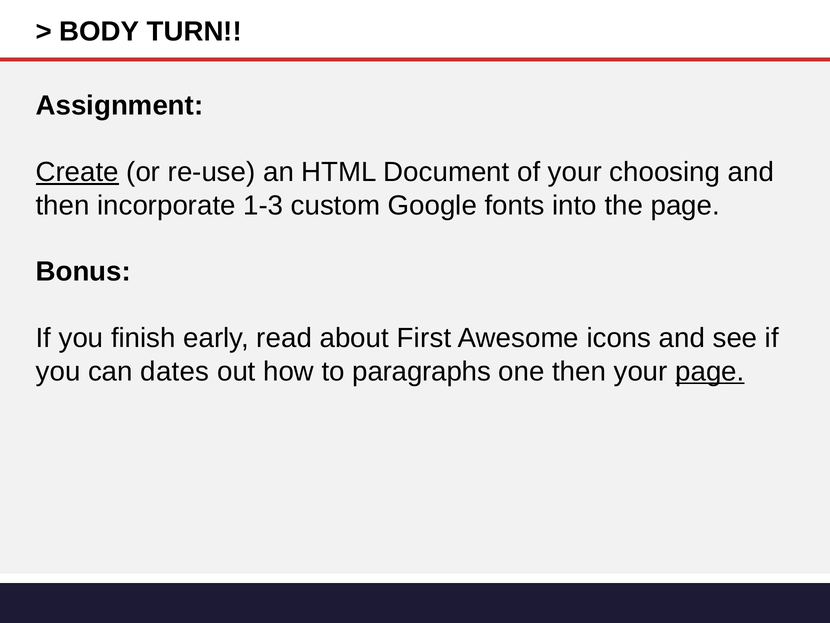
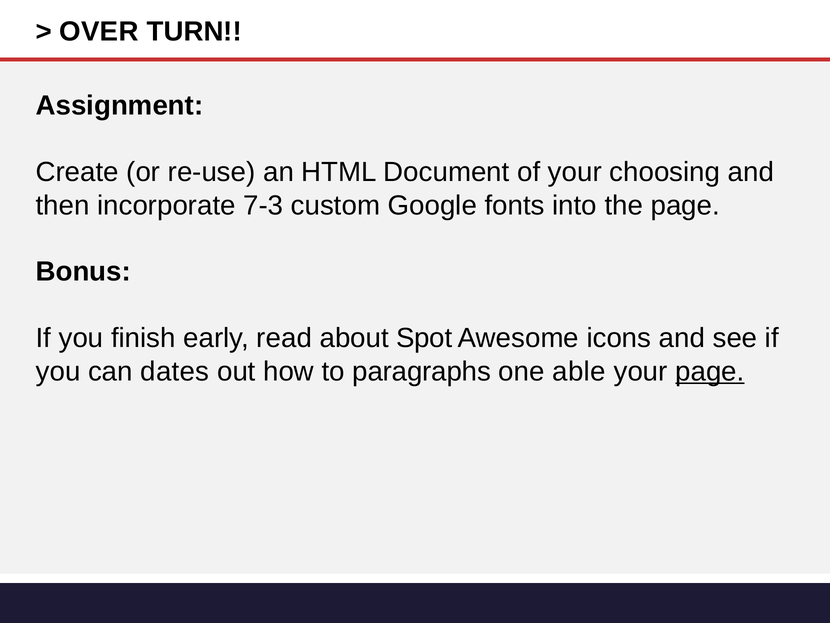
BODY: BODY -> OVER (99, 31)
Create underline: present -> none (77, 172)
1-3: 1-3 -> 7-3 (263, 205)
First: First -> Spot (424, 338)
one then: then -> able (579, 371)
